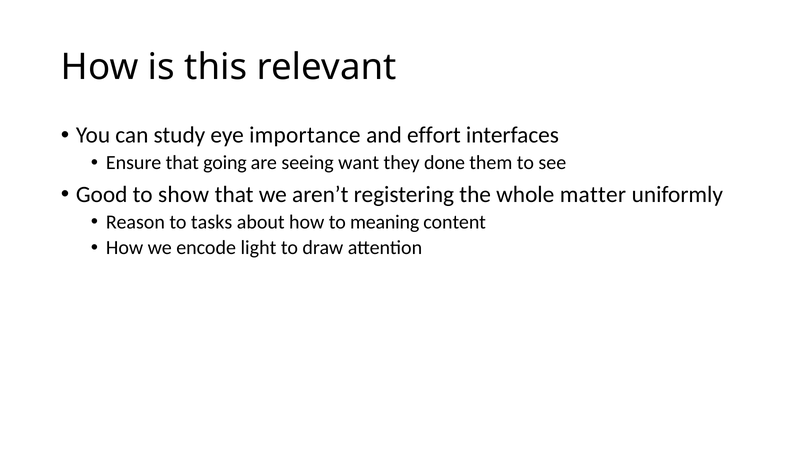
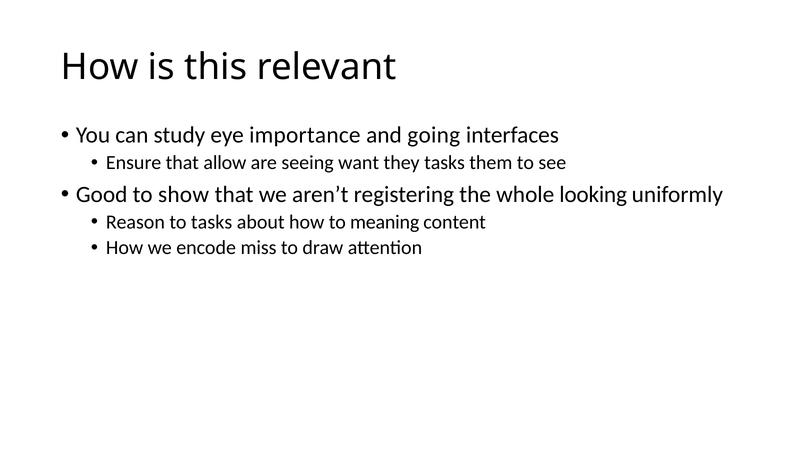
effort: effort -> going (434, 135)
going: going -> allow (225, 163)
they done: done -> tasks (444, 163)
matter: matter -> looking (593, 195)
light: light -> miss (258, 248)
